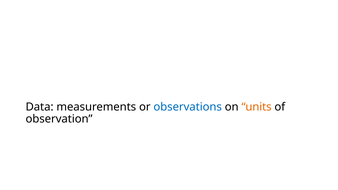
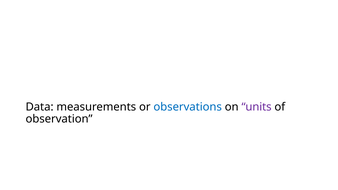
units colour: orange -> purple (257, 107)
